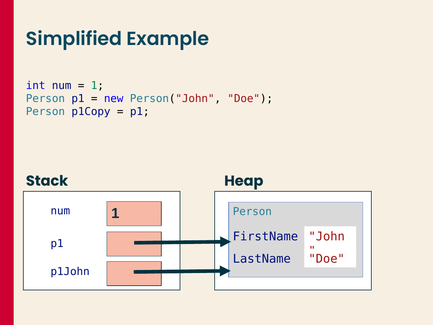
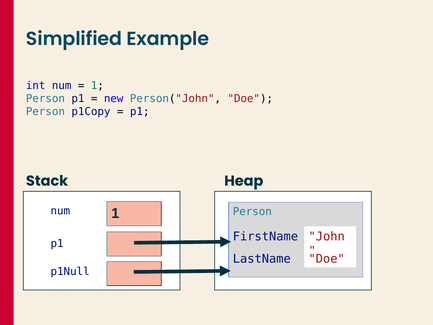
p1John: p1John -> p1Null (70, 271)
